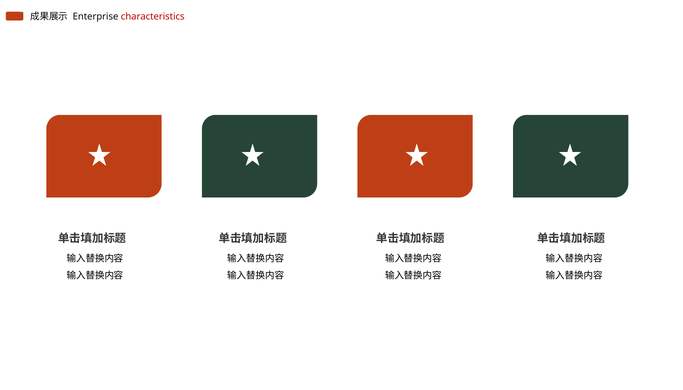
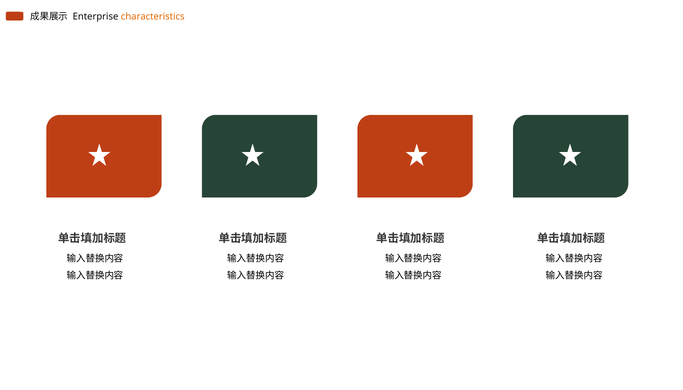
characteristics colour: red -> orange (153, 17)
